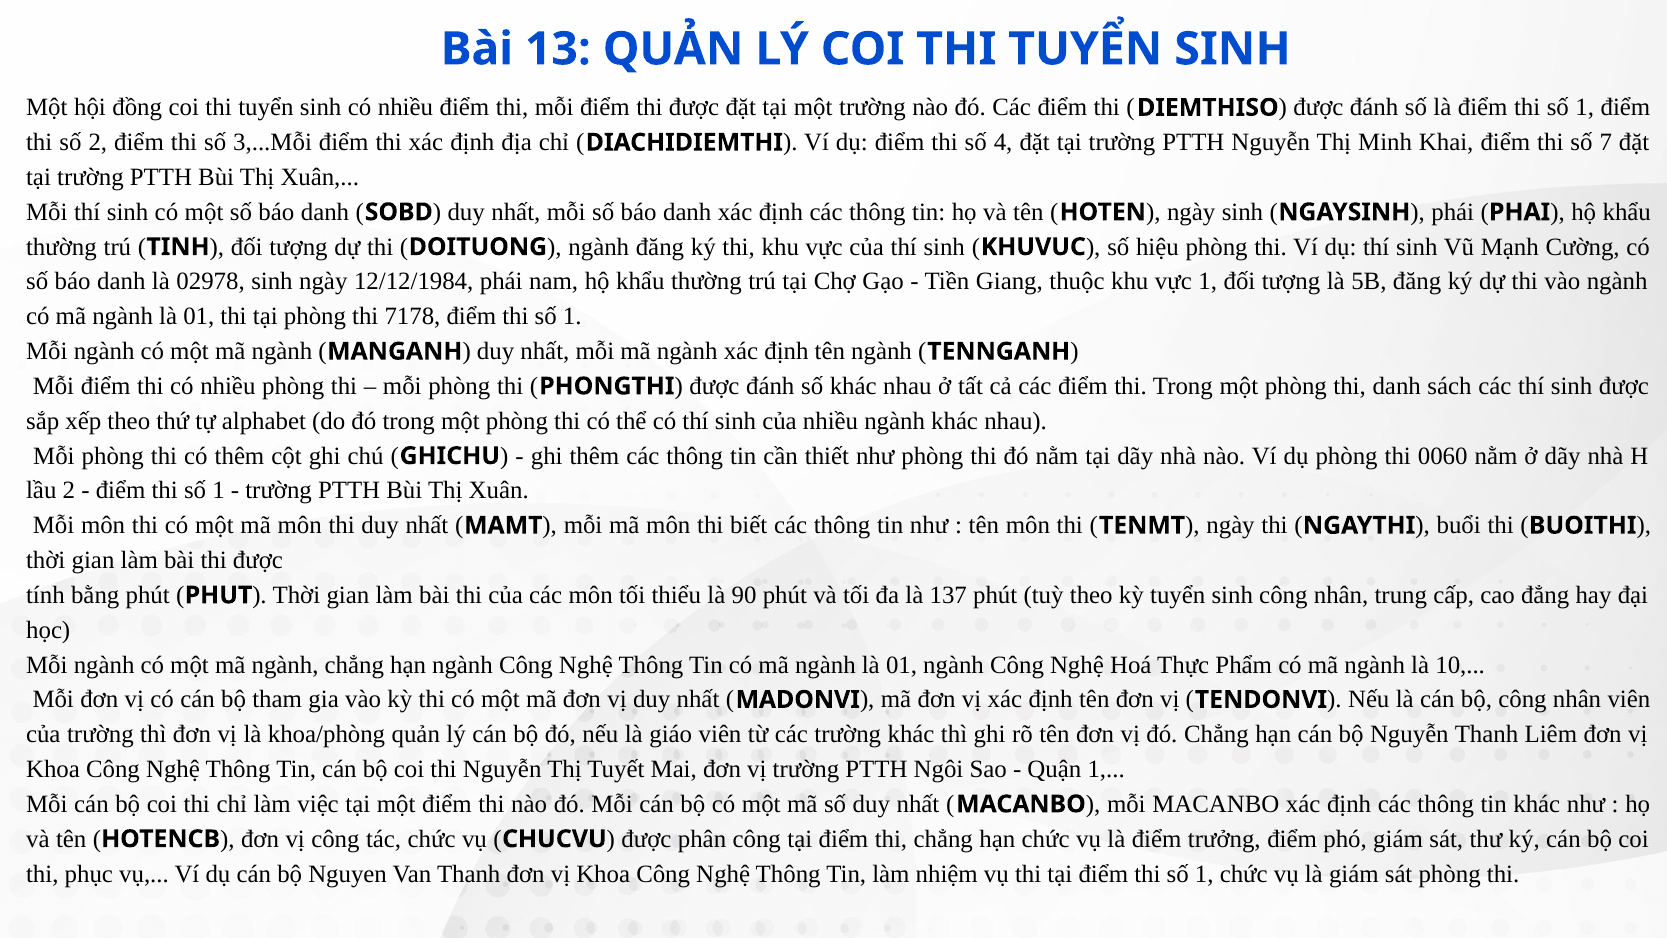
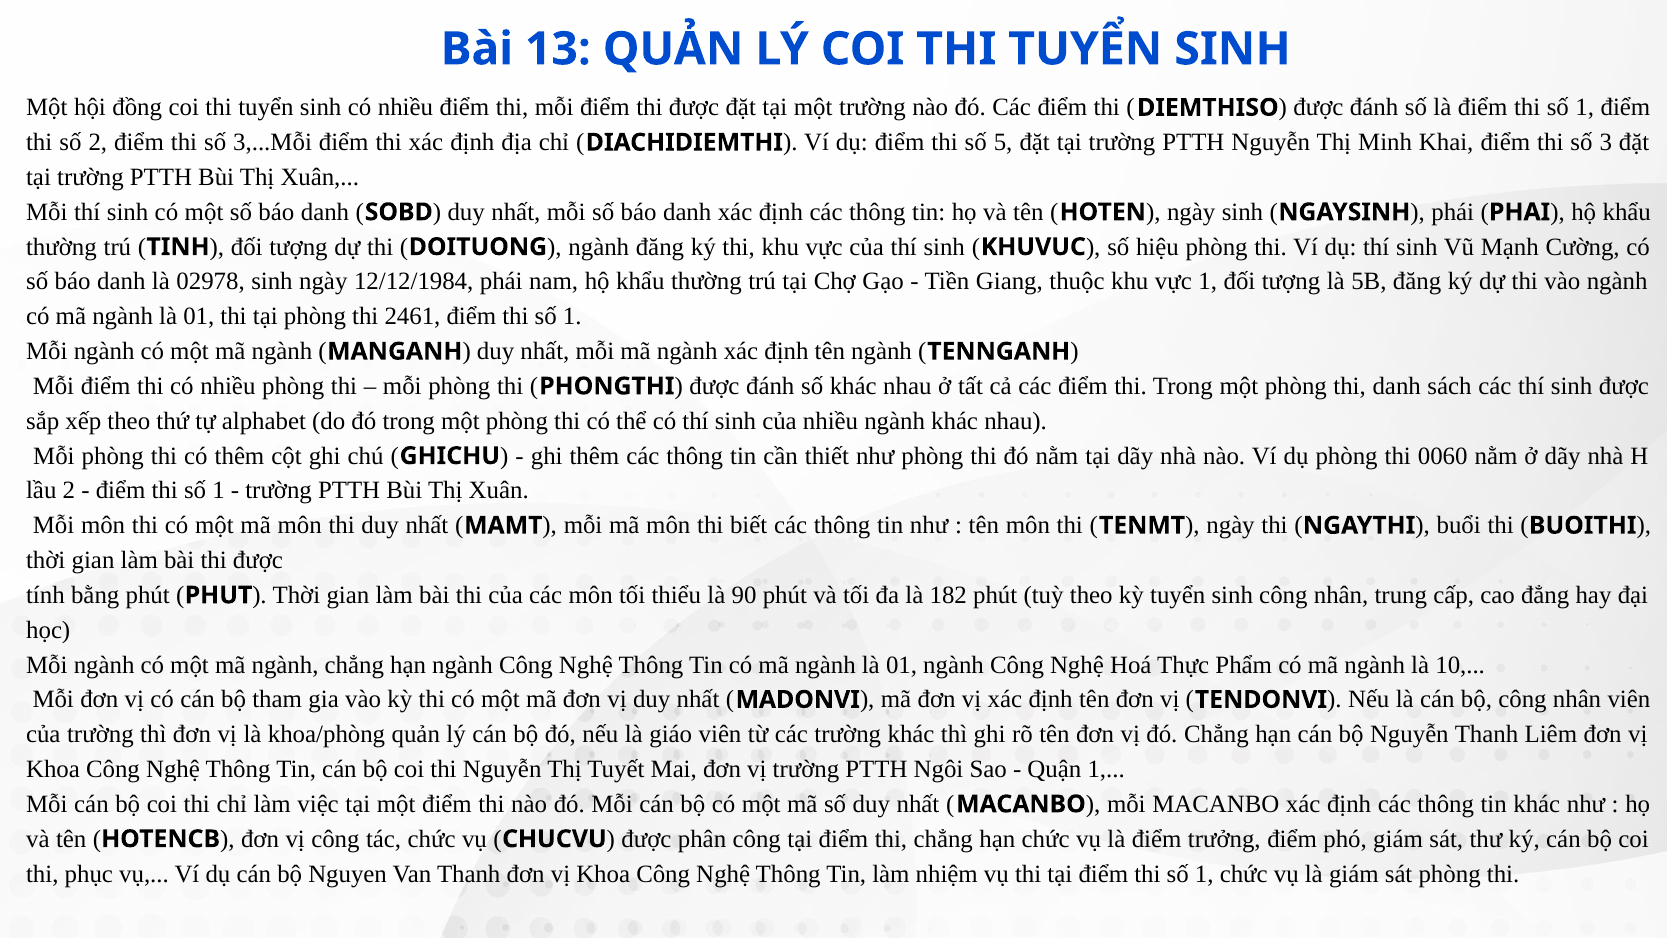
4: 4 -> 5 (1003, 142)
7: 7 -> 3 (1606, 142)
7178: 7178 -> 2461 (413, 316)
137: 137 -> 182 (948, 595)
